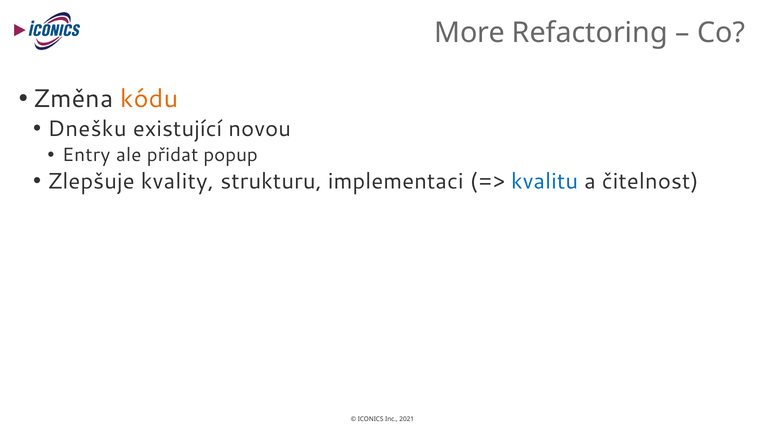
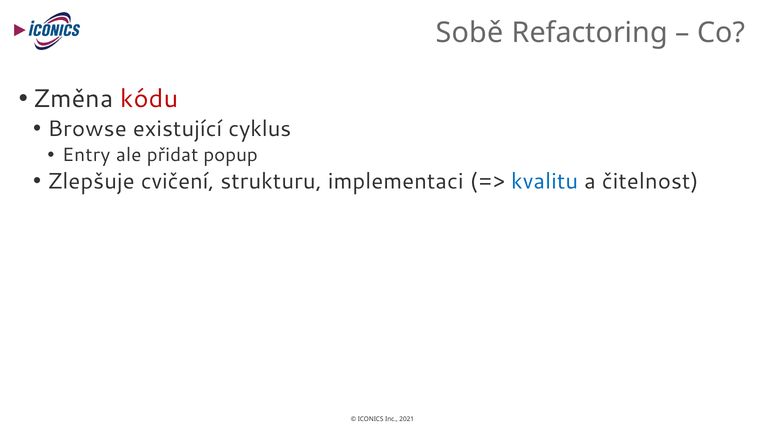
More: More -> Sobě (469, 33)
kódu colour: orange -> red (149, 99)
Dnešku: Dnešku -> Browse (87, 129)
novou: novou -> cyklus (260, 129)
kvality: kvality -> cvičení (178, 182)
